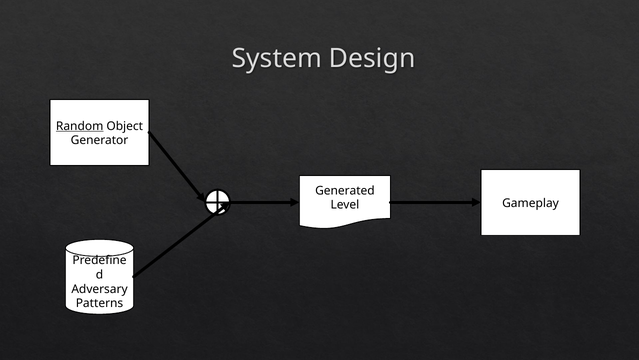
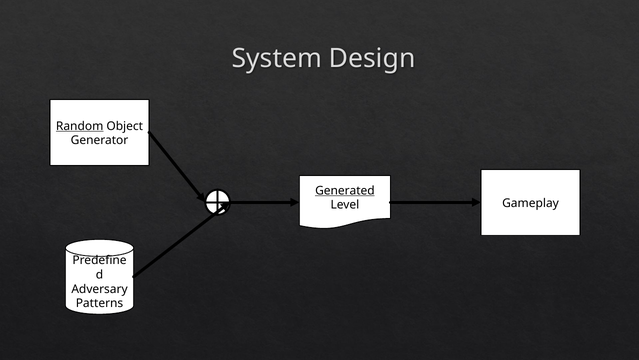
Generated underline: none -> present (345, 190)
